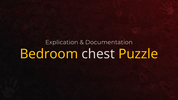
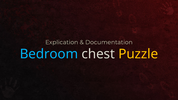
Bedroom colour: yellow -> light blue (49, 54)
